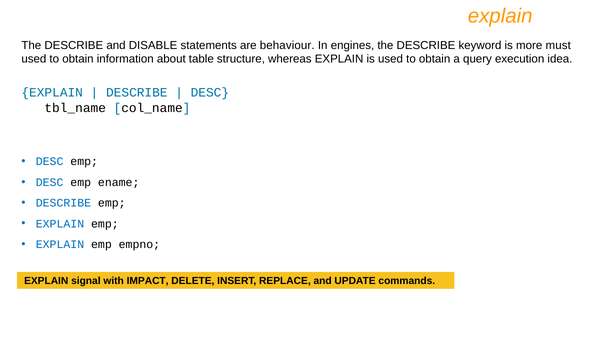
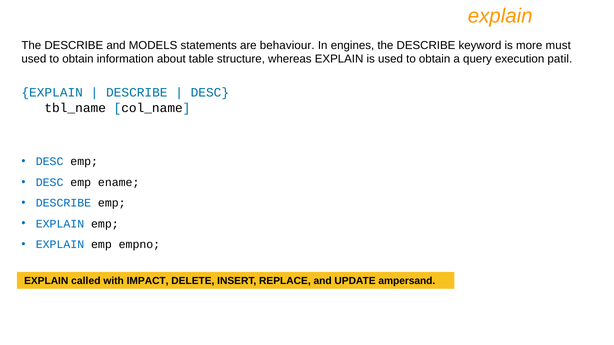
DISABLE: DISABLE -> MODELS (153, 45)
idea: idea -> patil (560, 59)
signal: signal -> called (86, 281)
commands: commands -> ampersand (407, 281)
